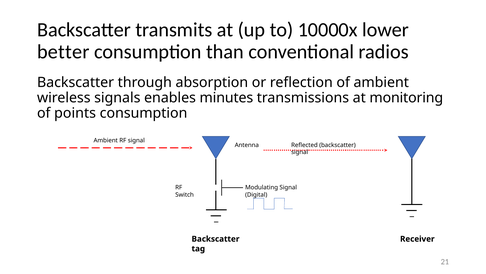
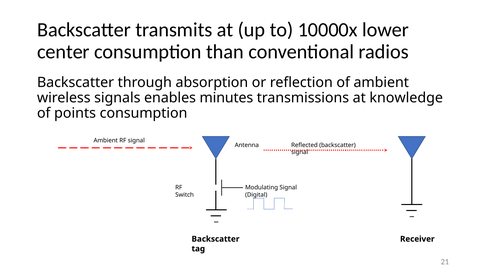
better: better -> center (63, 52)
monitoring: monitoring -> knowledge (406, 97)
